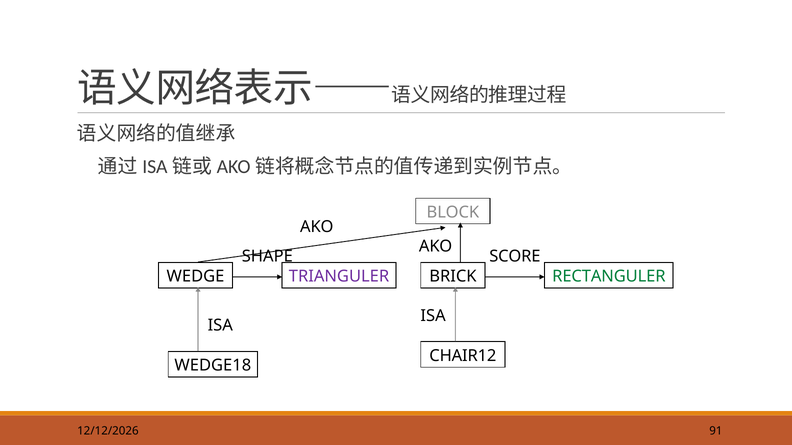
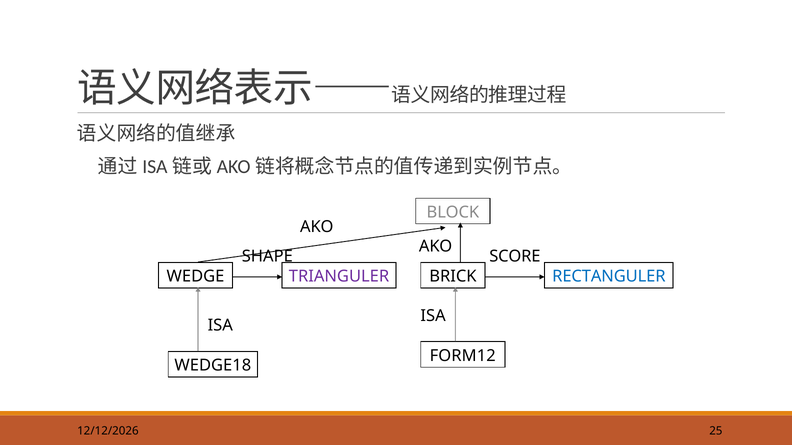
RECTANGULER colour: green -> blue (609, 277)
CHAIR12: CHAIR12 -> FORM12 (463, 356)
91: 91 -> 25 (716, 431)
